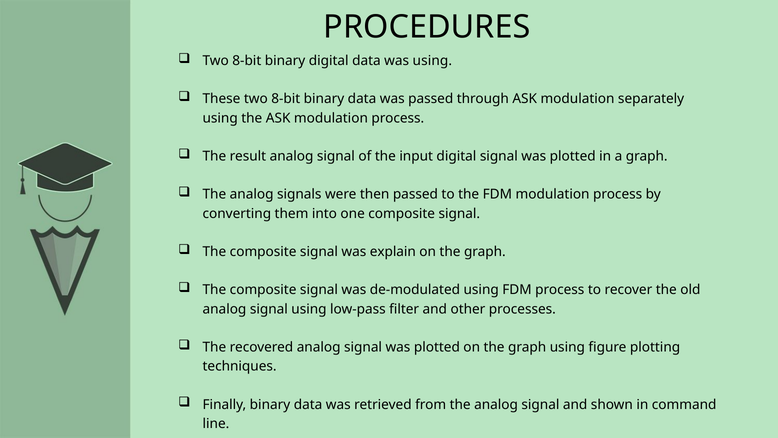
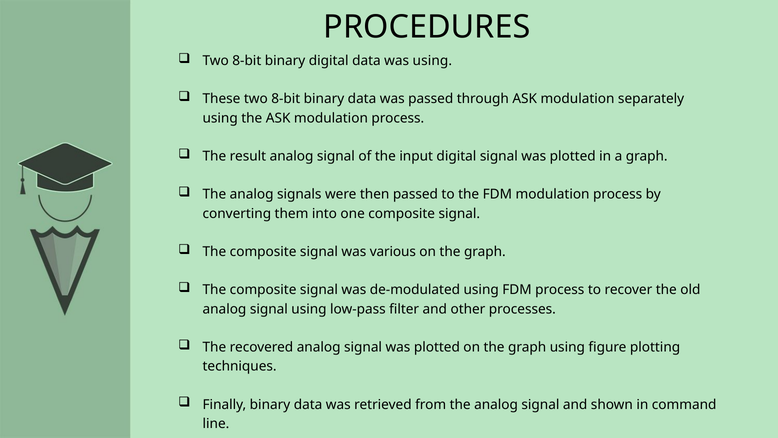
explain: explain -> various (393, 252)
